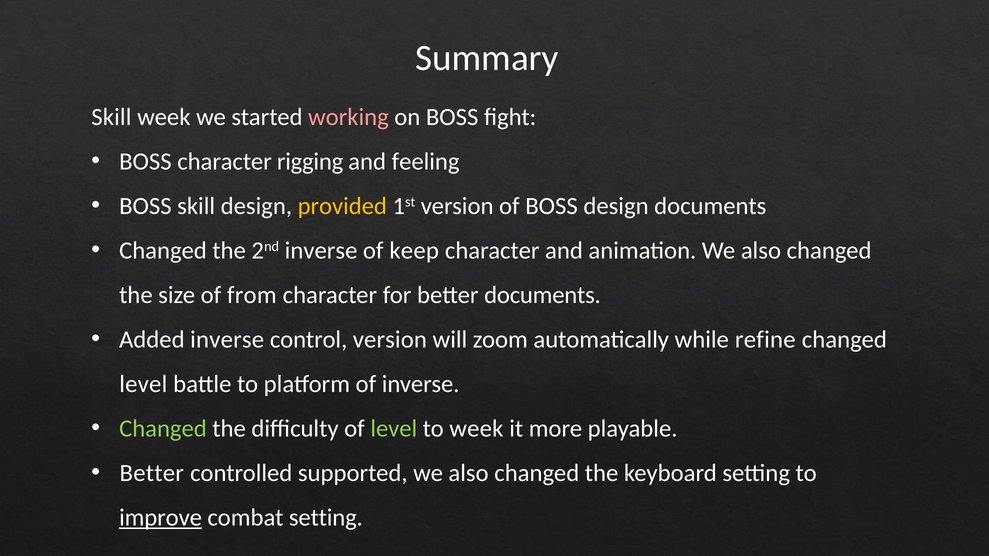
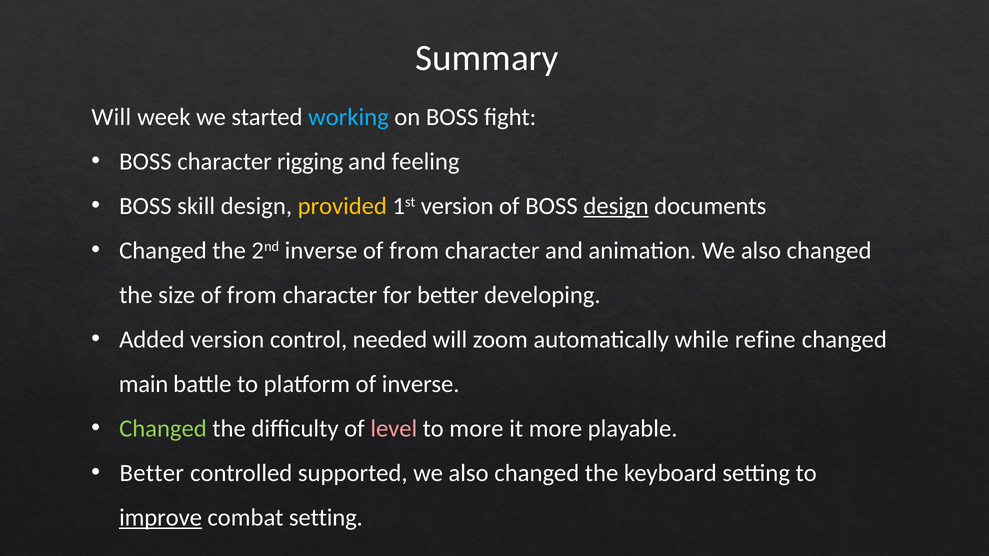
Skill: Skill -> Will (111, 117)
working colour: pink -> light blue (348, 117)
design underline: none -> present (616, 206)
keep: keep -> from (414, 251)
better documents: documents -> developing (542, 295)
Added inverse: inverse -> version (227, 340)
control version: version -> needed (390, 340)
level: level -> main (144, 384)
level colour: light green -> pink (394, 429)
to week: week -> more (476, 429)
